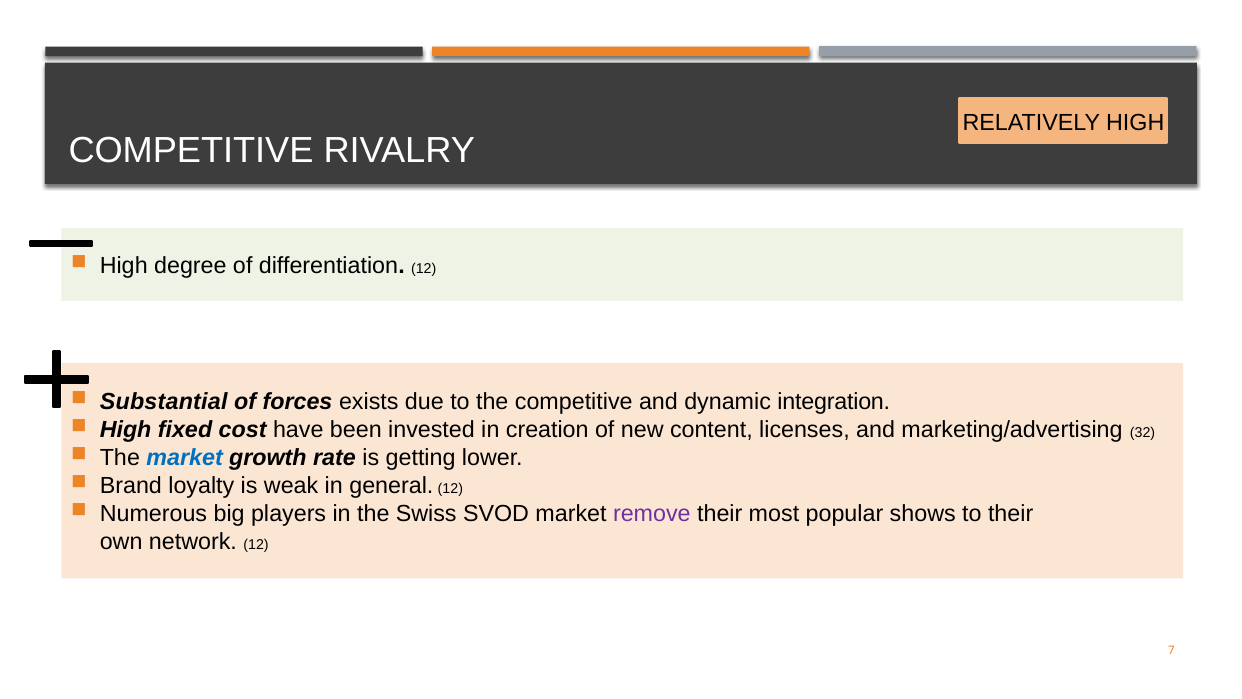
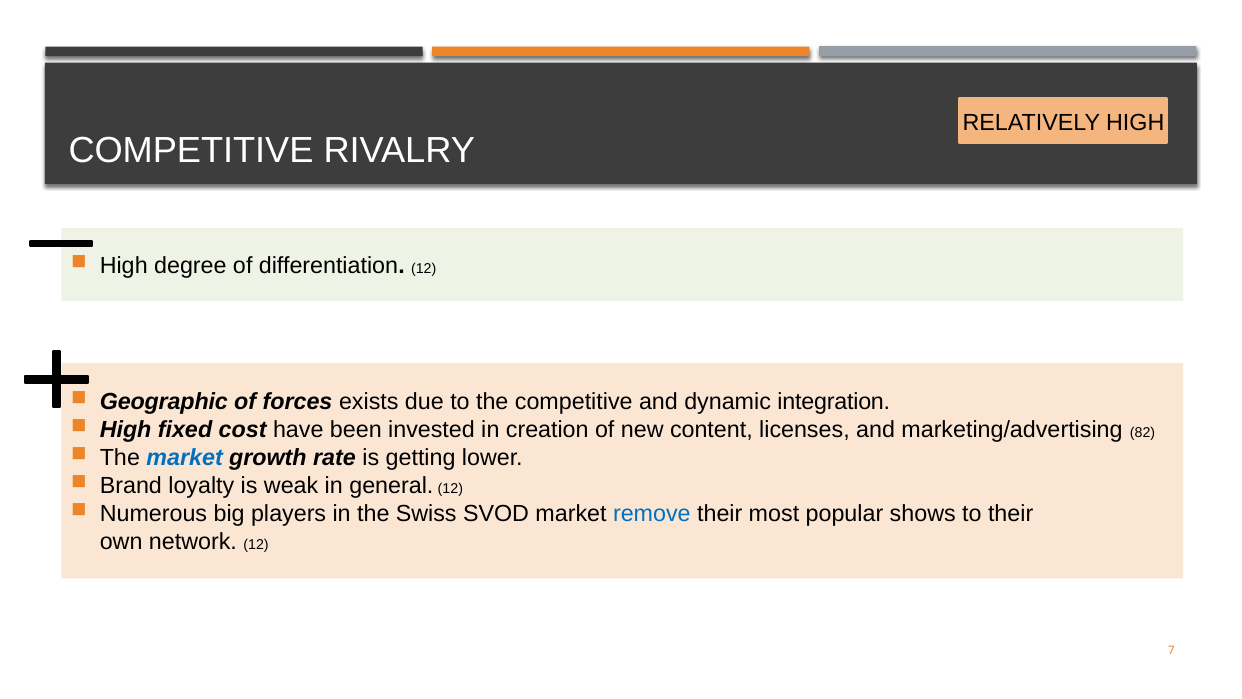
Substantial: Substantial -> Geographic (164, 402)
32: 32 -> 82 (1143, 433)
remove colour: purple -> blue (652, 514)
